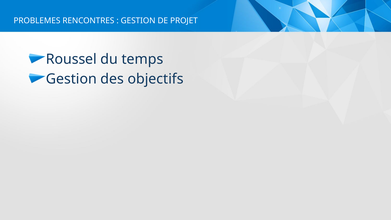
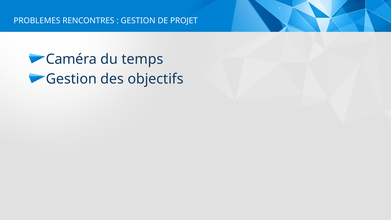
Roussel: Roussel -> Caméra (71, 59)
